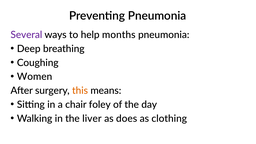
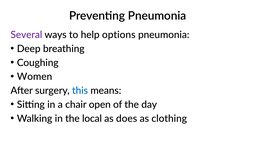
months: months -> options (119, 35)
this colour: orange -> blue (80, 91)
foley: foley -> open (100, 105)
liver: liver -> local (92, 119)
